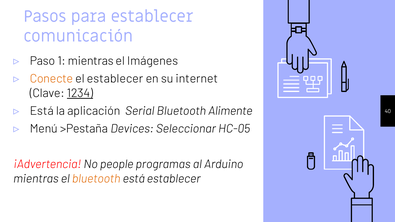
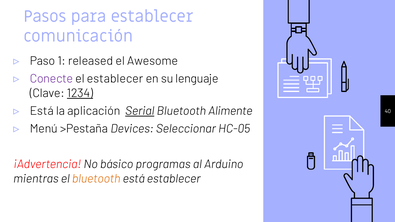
1 mientras: mientras -> released (91, 61)
Imágenes: Imágenes -> Awesome (153, 61)
Conecte colour: orange -> purple (51, 79)
internet: internet -> lenguaje (197, 79)
Serial underline: none -> present (140, 111)
people: people -> básico (117, 164)
